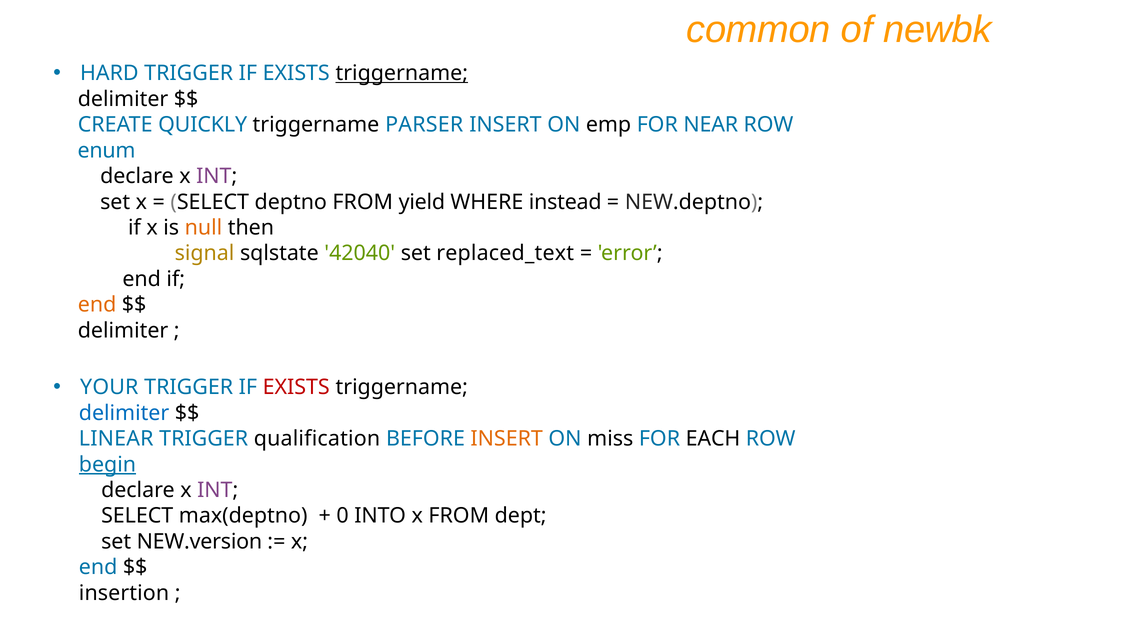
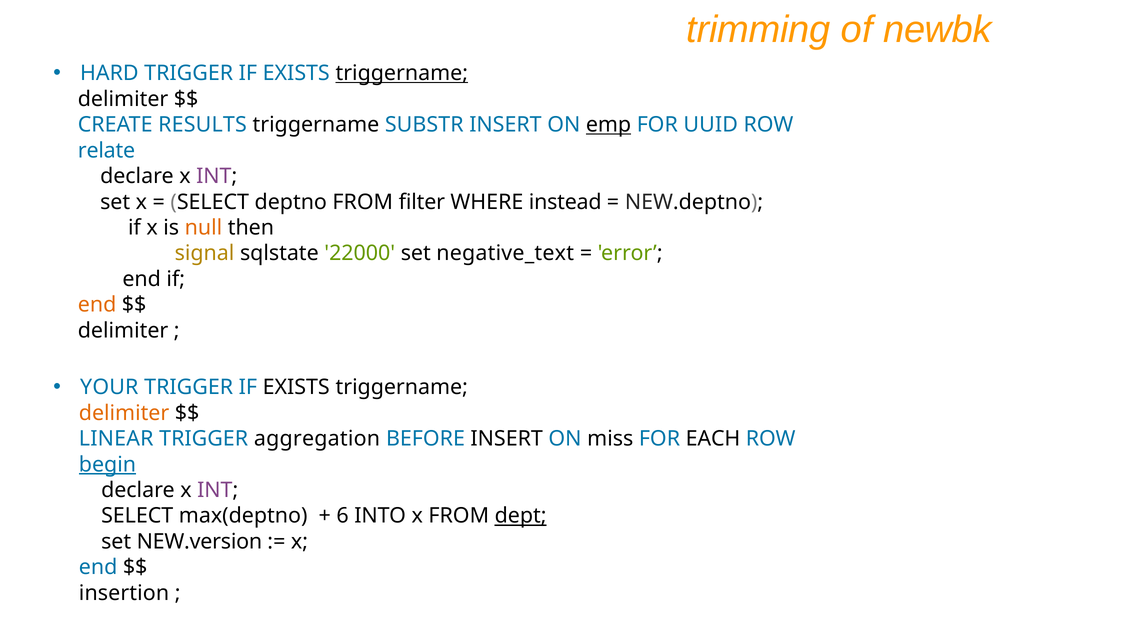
common: common -> trimming (758, 30)
QUICKLY: QUICKLY -> RESULTS (202, 125)
PARSER: PARSER -> SUBSTR (424, 125)
emp underline: none -> present (609, 125)
NEAR: NEAR -> UUID (711, 125)
enum: enum -> relate (107, 151)
yield: yield -> filter (422, 202)
42040: 42040 -> 22000 (360, 253)
replaced_text: replaced_text -> negative_text (505, 253)
EXISTS colour: red -> black (296, 387)
delimiter colour: blue -> orange (124, 413)
qualification: qualification -> aggregation (317, 439)
INSERT colour: orange -> black (507, 439)
0: 0 -> 6 (343, 516)
dept underline: none -> present (521, 516)
